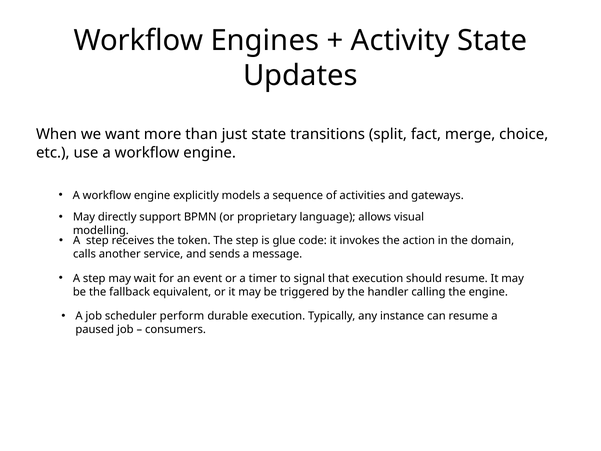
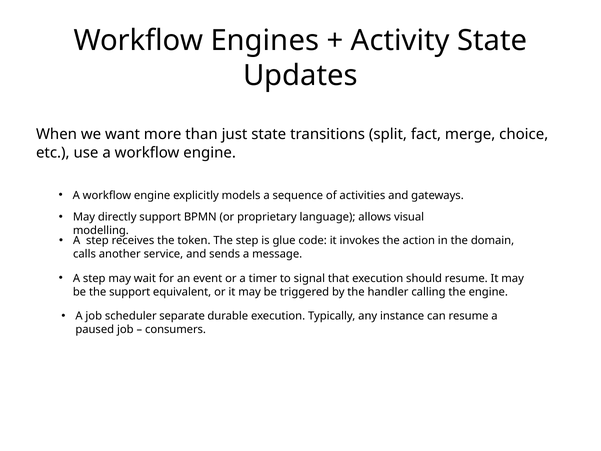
the fallback: fallback -> support (130, 292)
perform: perform -> separate (182, 316)
